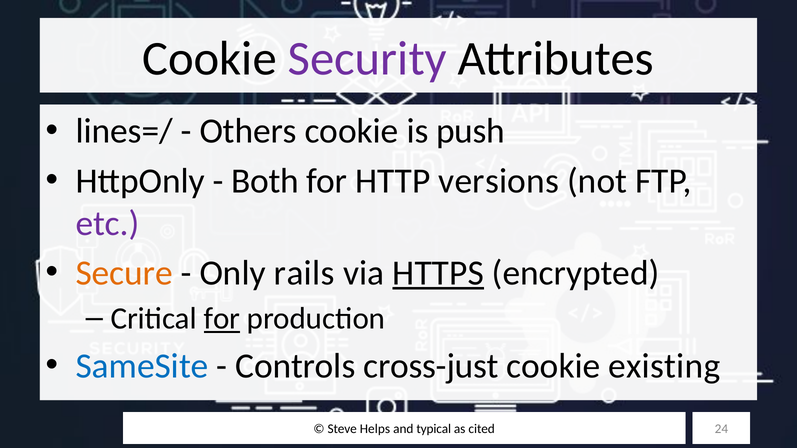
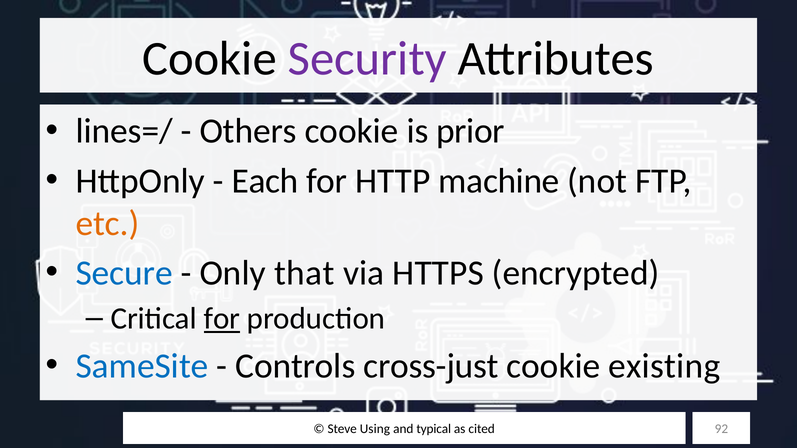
push: push -> prior (470, 131)
Both: Both -> Each (265, 181)
versions: versions -> machine (499, 181)
etc colour: purple -> orange (108, 224)
Secure colour: orange -> blue (124, 273)
rails: rails -> that (304, 273)
HTTPS underline: present -> none (438, 273)
Helps: Helps -> Using (375, 429)
24: 24 -> 92 (721, 429)
